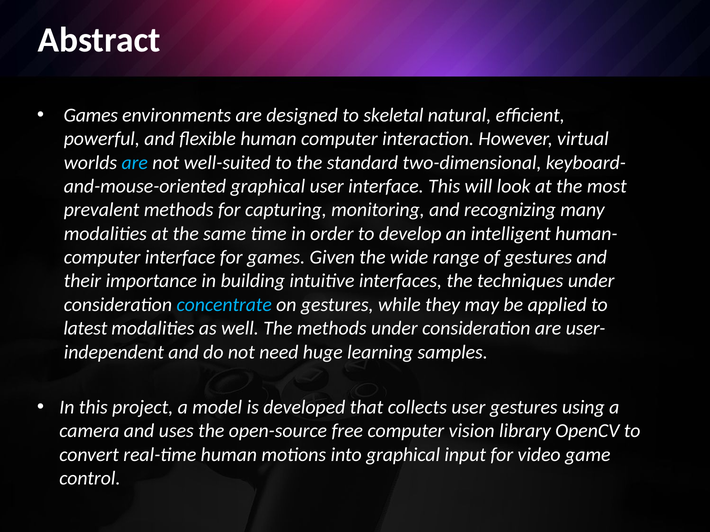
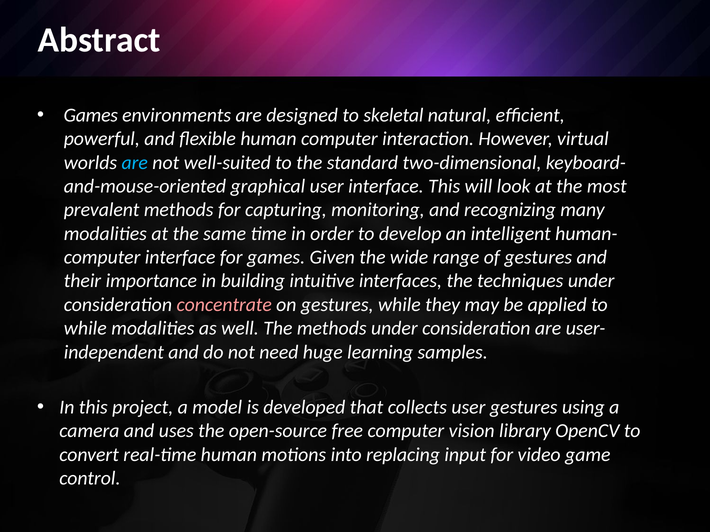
concentrate colour: light blue -> pink (224, 305)
latest: latest -> while (85, 329)
into graphical: graphical -> replacing (403, 455)
